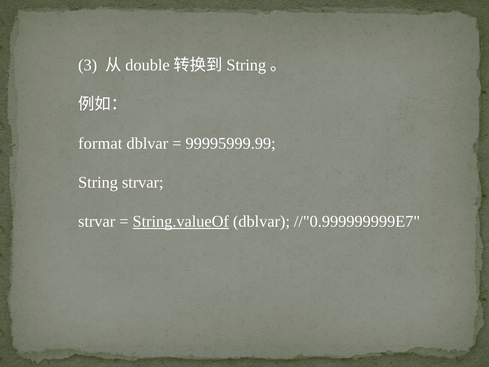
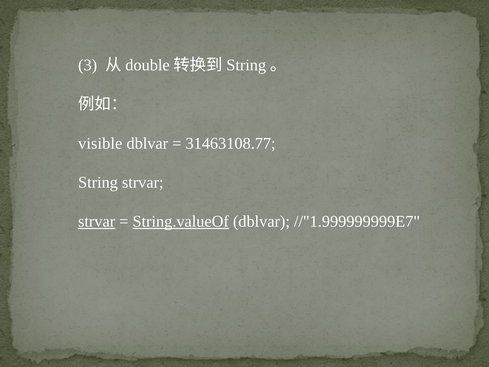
format: format -> visible (100, 143)
99995999.99: 99995999.99 -> 31463108.77 (231, 143)
strvar underline: none -> present (97, 221)
//"0.999999999E7: //"0.999999999E7 -> //"1.999999999E7 (357, 221)
